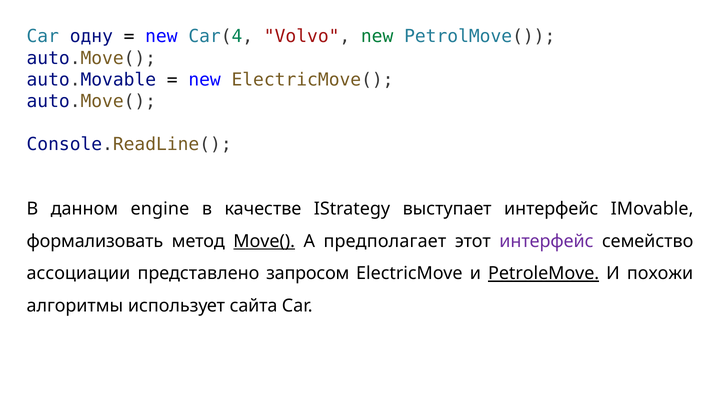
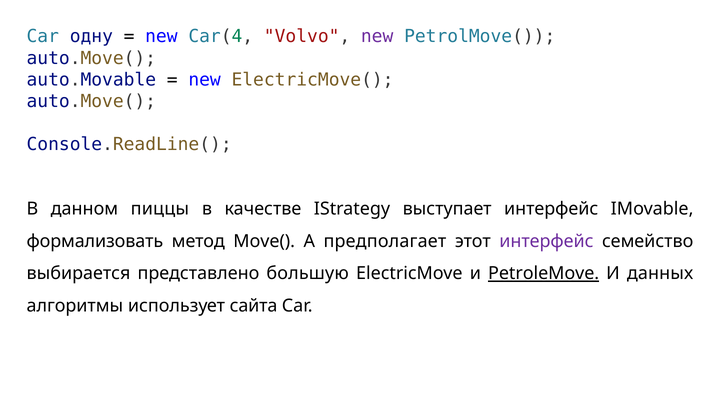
new colour: green -> purple (377, 37)
engine: engine -> пиццы (160, 209)
Move( underline: present -> none (264, 241)
ассоциации: ассоциации -> выбирается (78, 273)
запросом: запросом -> большую (308, 273)
похожи: похожи -> данных (660, 273)
